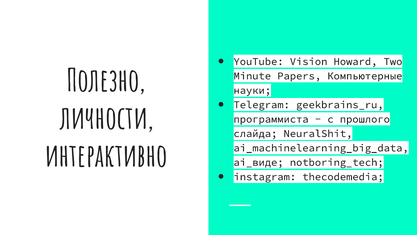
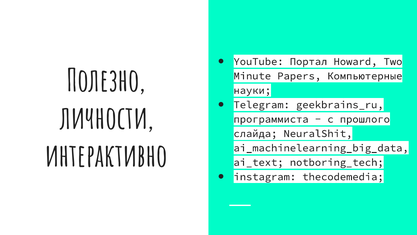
Vision: Vision -> Портал (309, 61)
ai_виде: ai_виде -> ai_text (259, 162)
